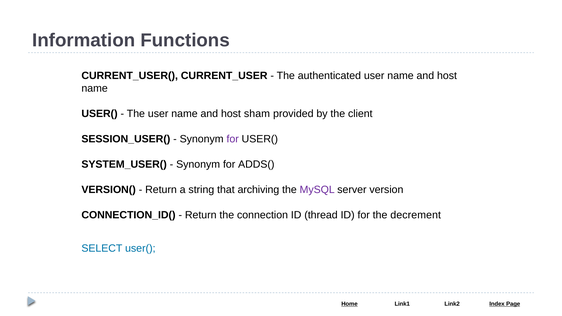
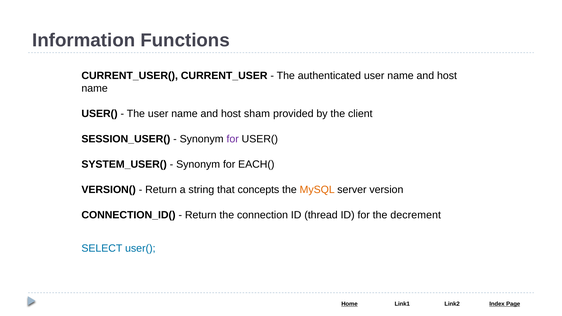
ADDS(: ADDS( -> EACH( (256, 164)
archiving: archiving -> concepts (258, 190)
MySQL colour: purple -> orange (317, 190)
